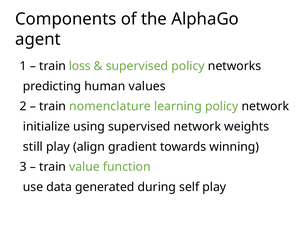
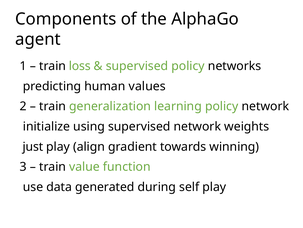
nomenclature: nomenclature -> generalization (110, 106)
still: still -> just (33, 146)
